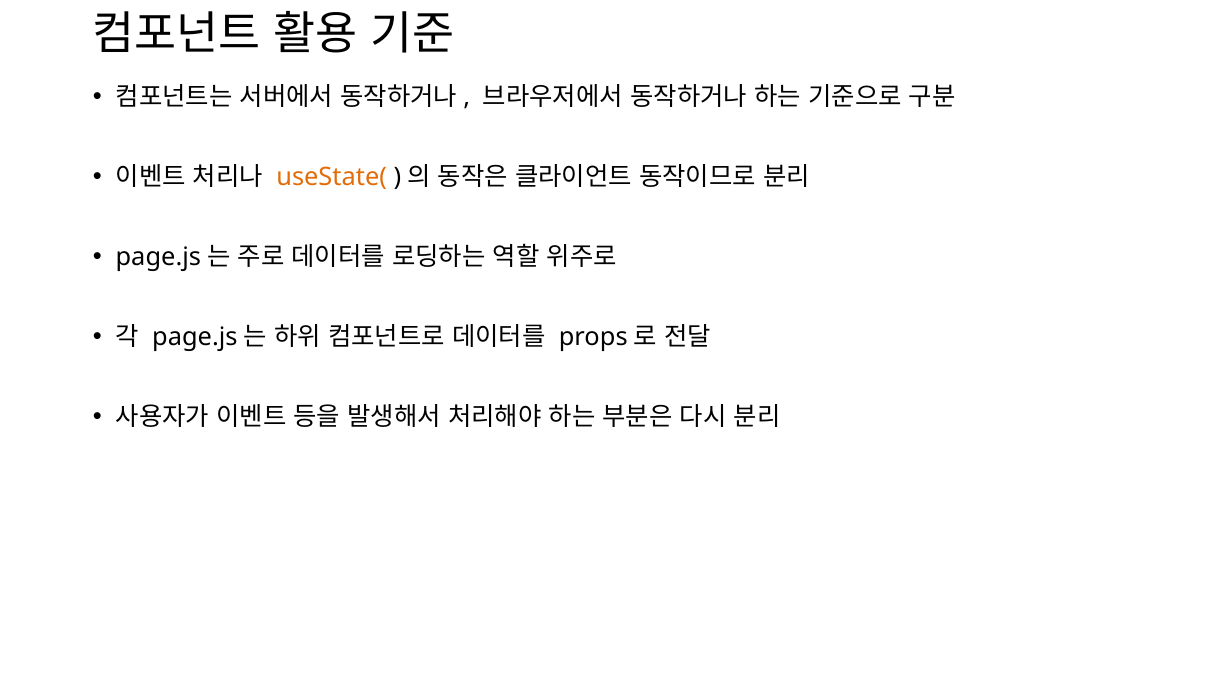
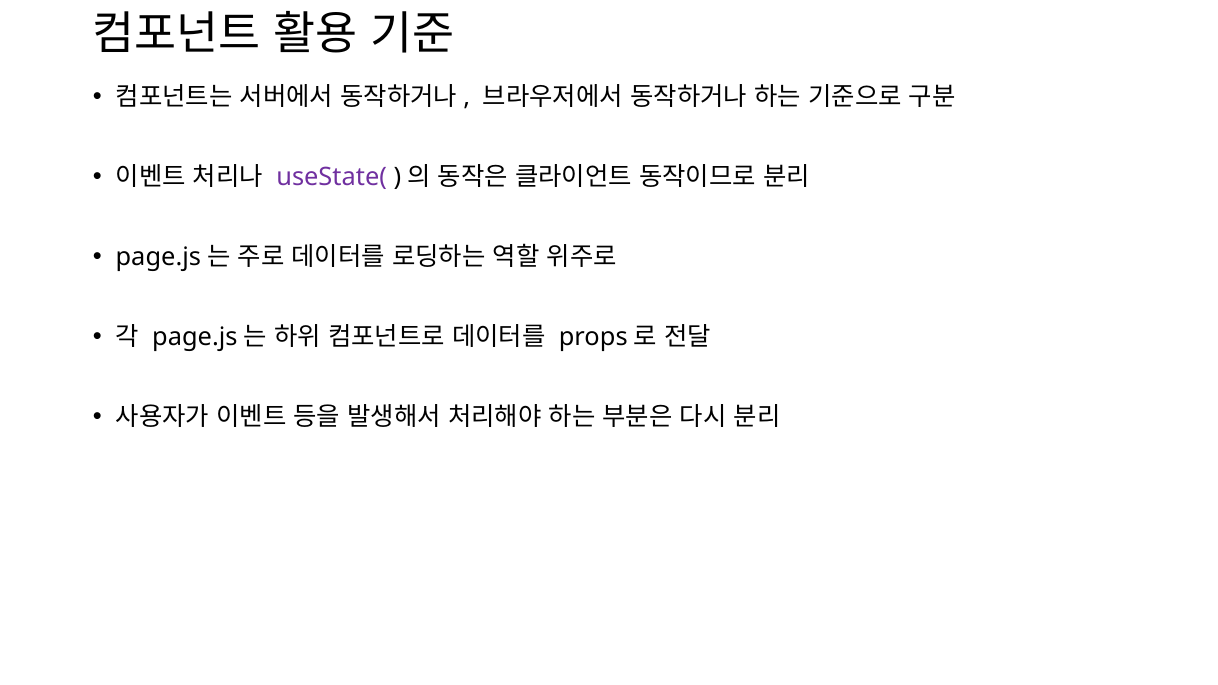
useState( colour: orange -> purple (332, 177)
